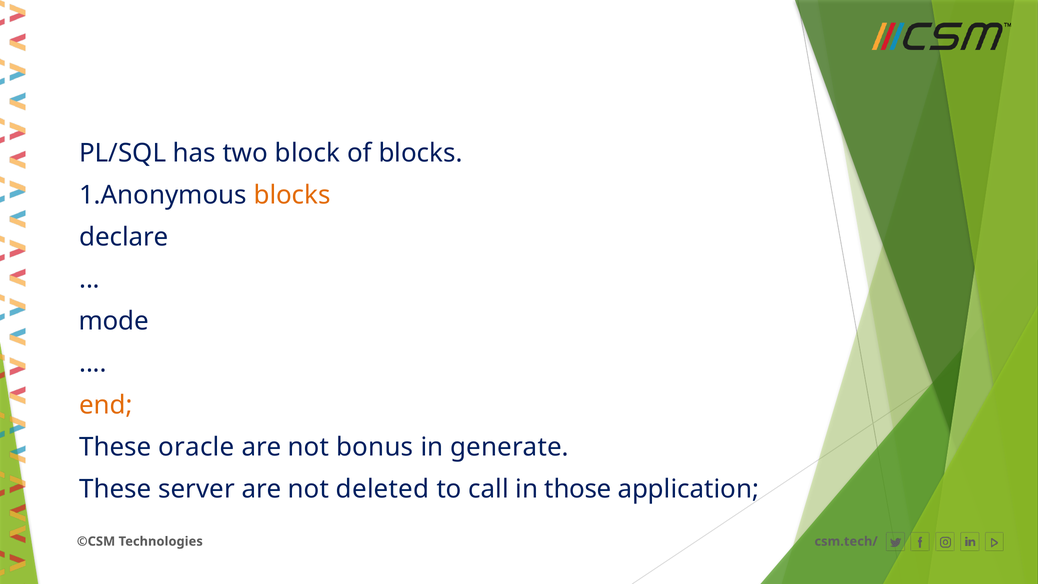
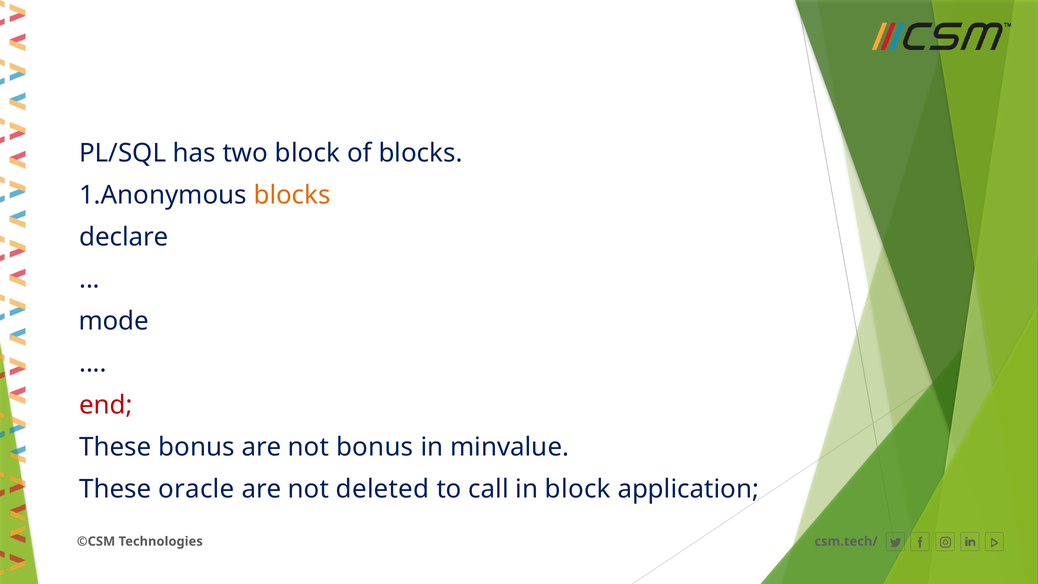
end colour: orange -> red (106, 405)
These oracle: oracle -> bonus (196, 447)
generate: generate -> minvalue (510, 447)
server: server -> oracle (196, 489)
in those: those -> block (578, 489)
